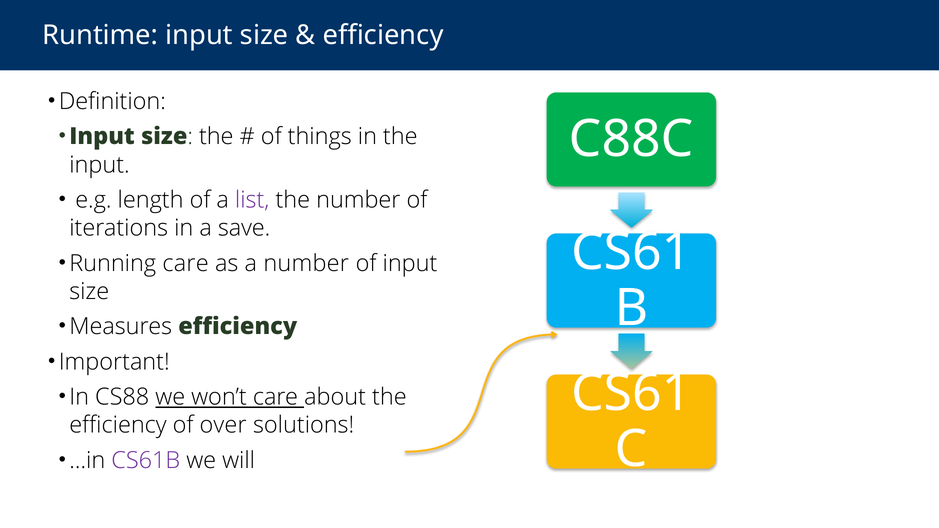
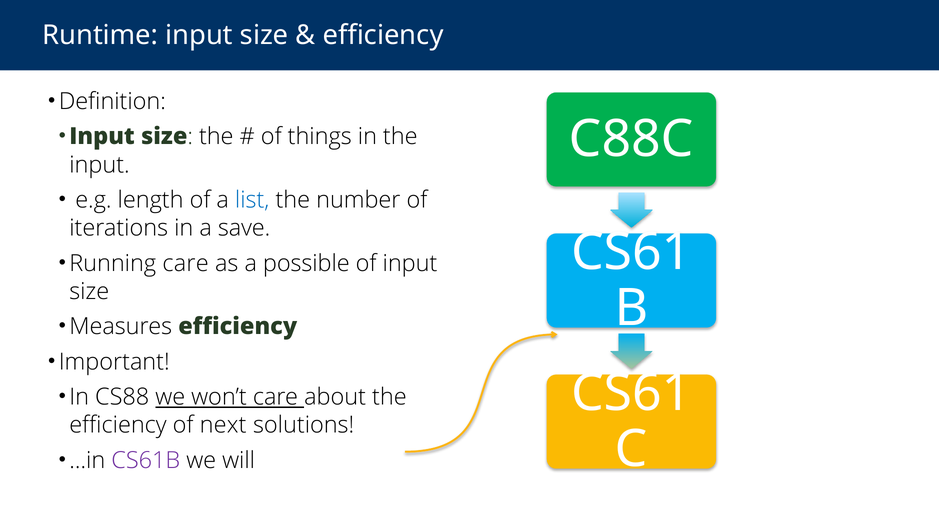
list colour: purple -> blue (252, 200)
a number: number -> possible (306, 263)
over: over -> next (223, 425)
